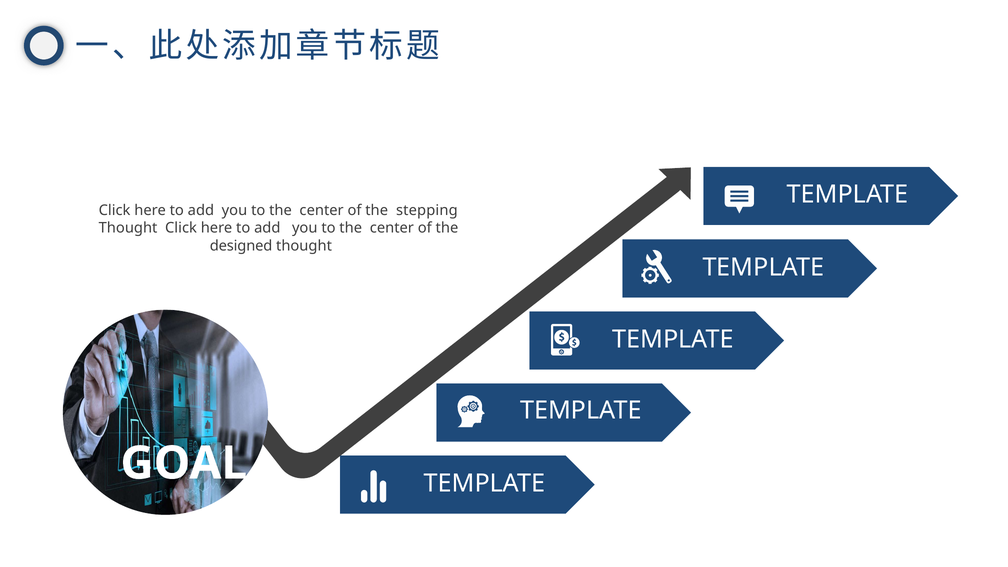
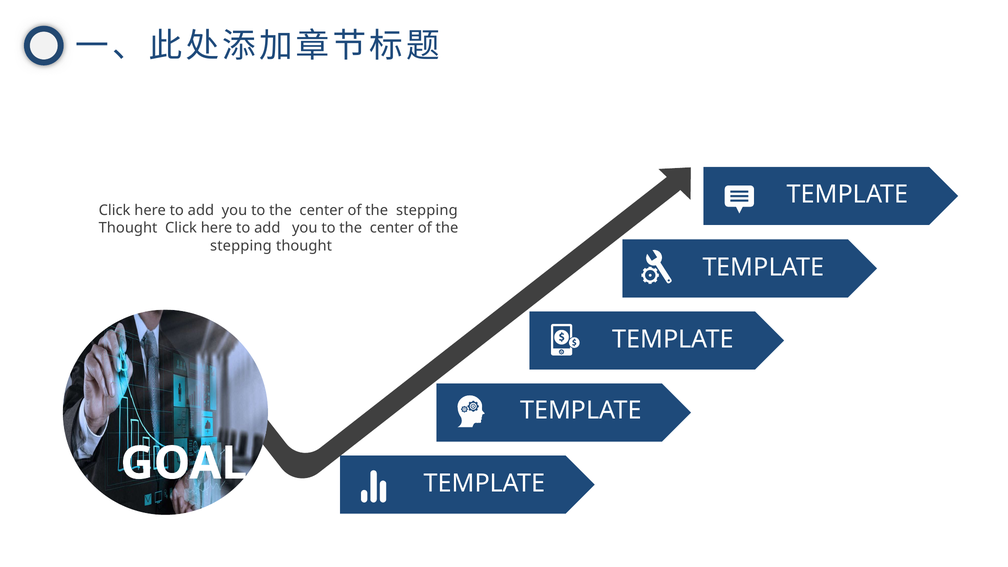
designed: designed -> stepping (241, 246)
